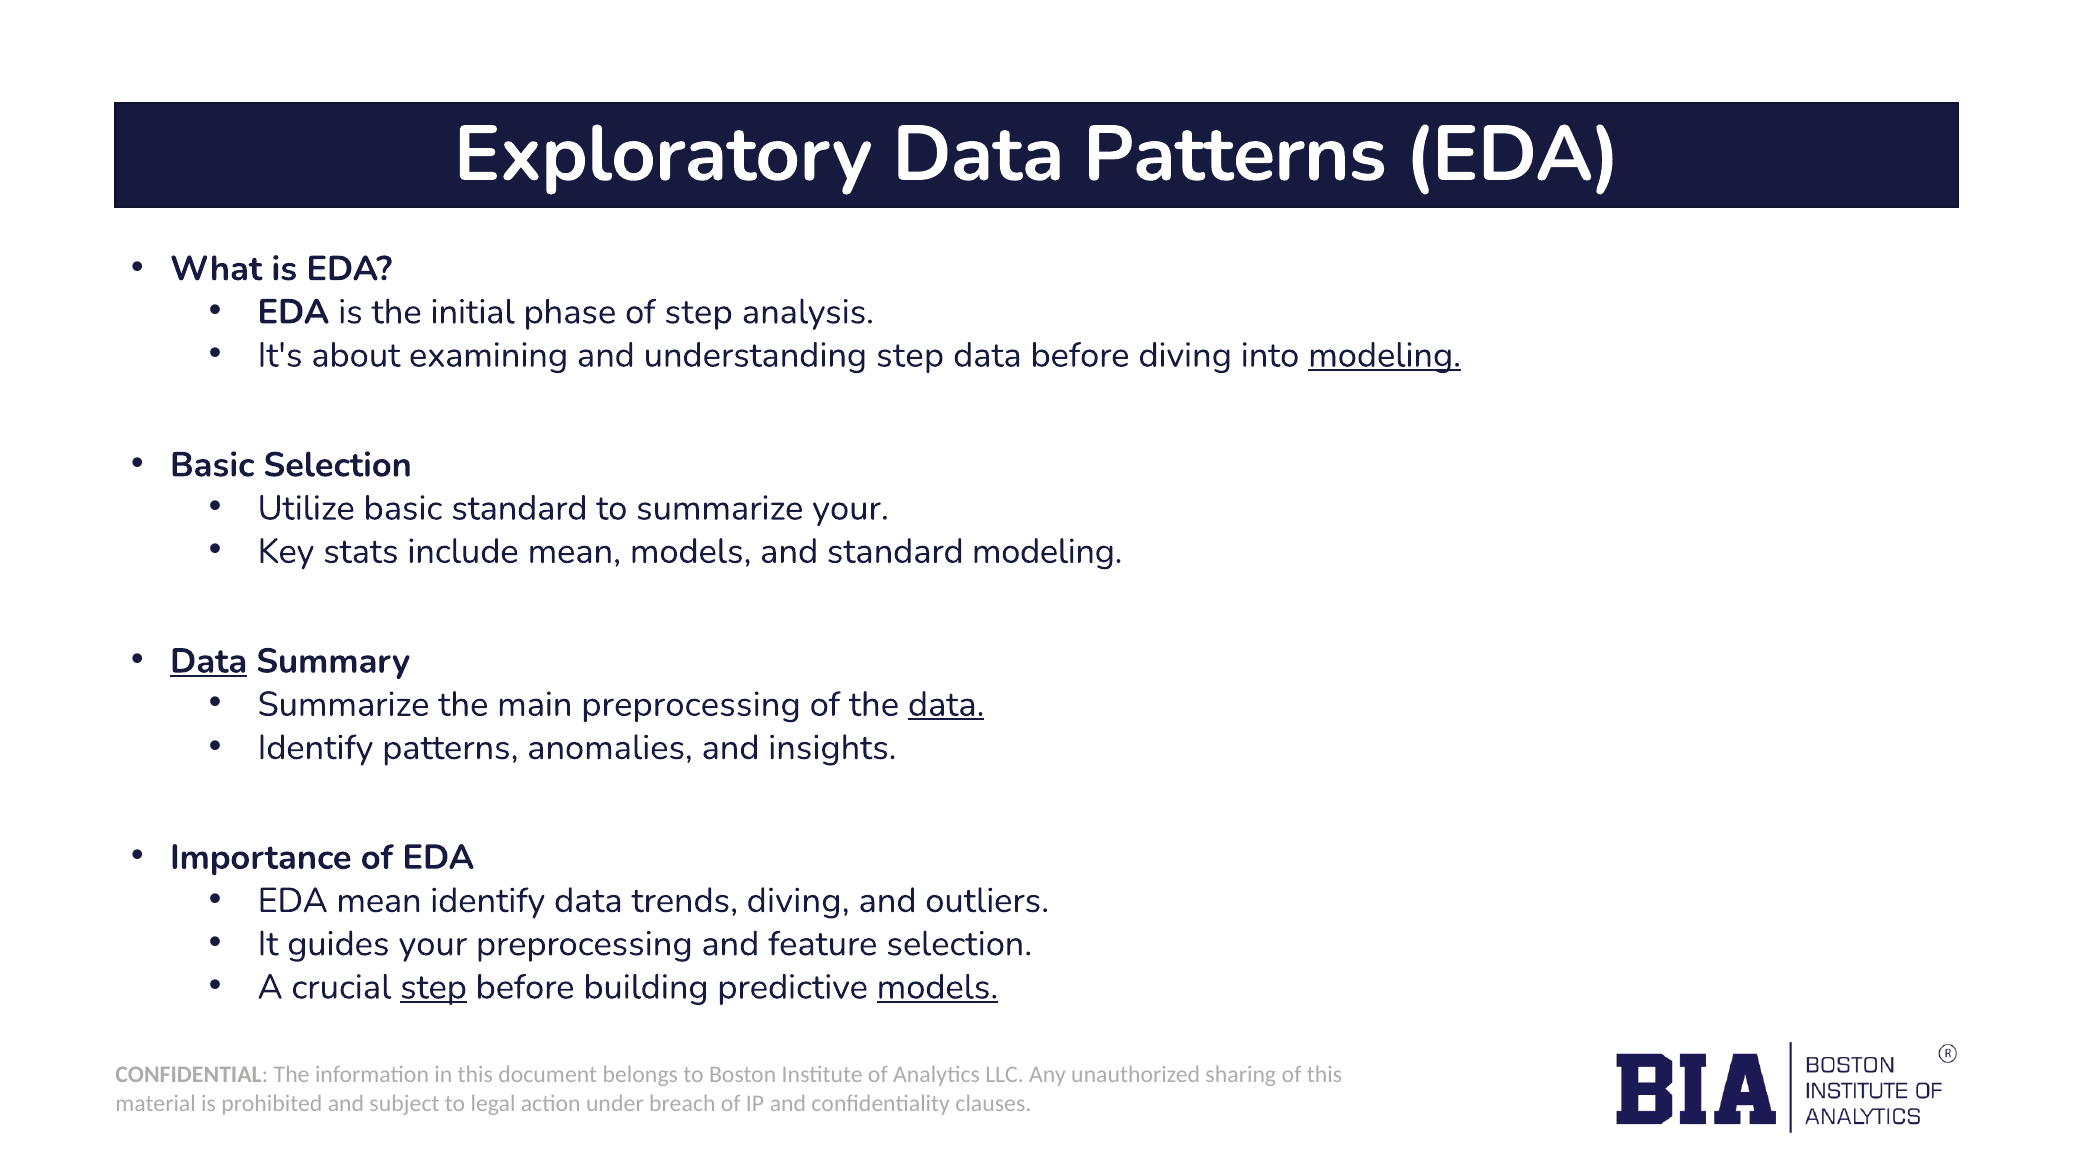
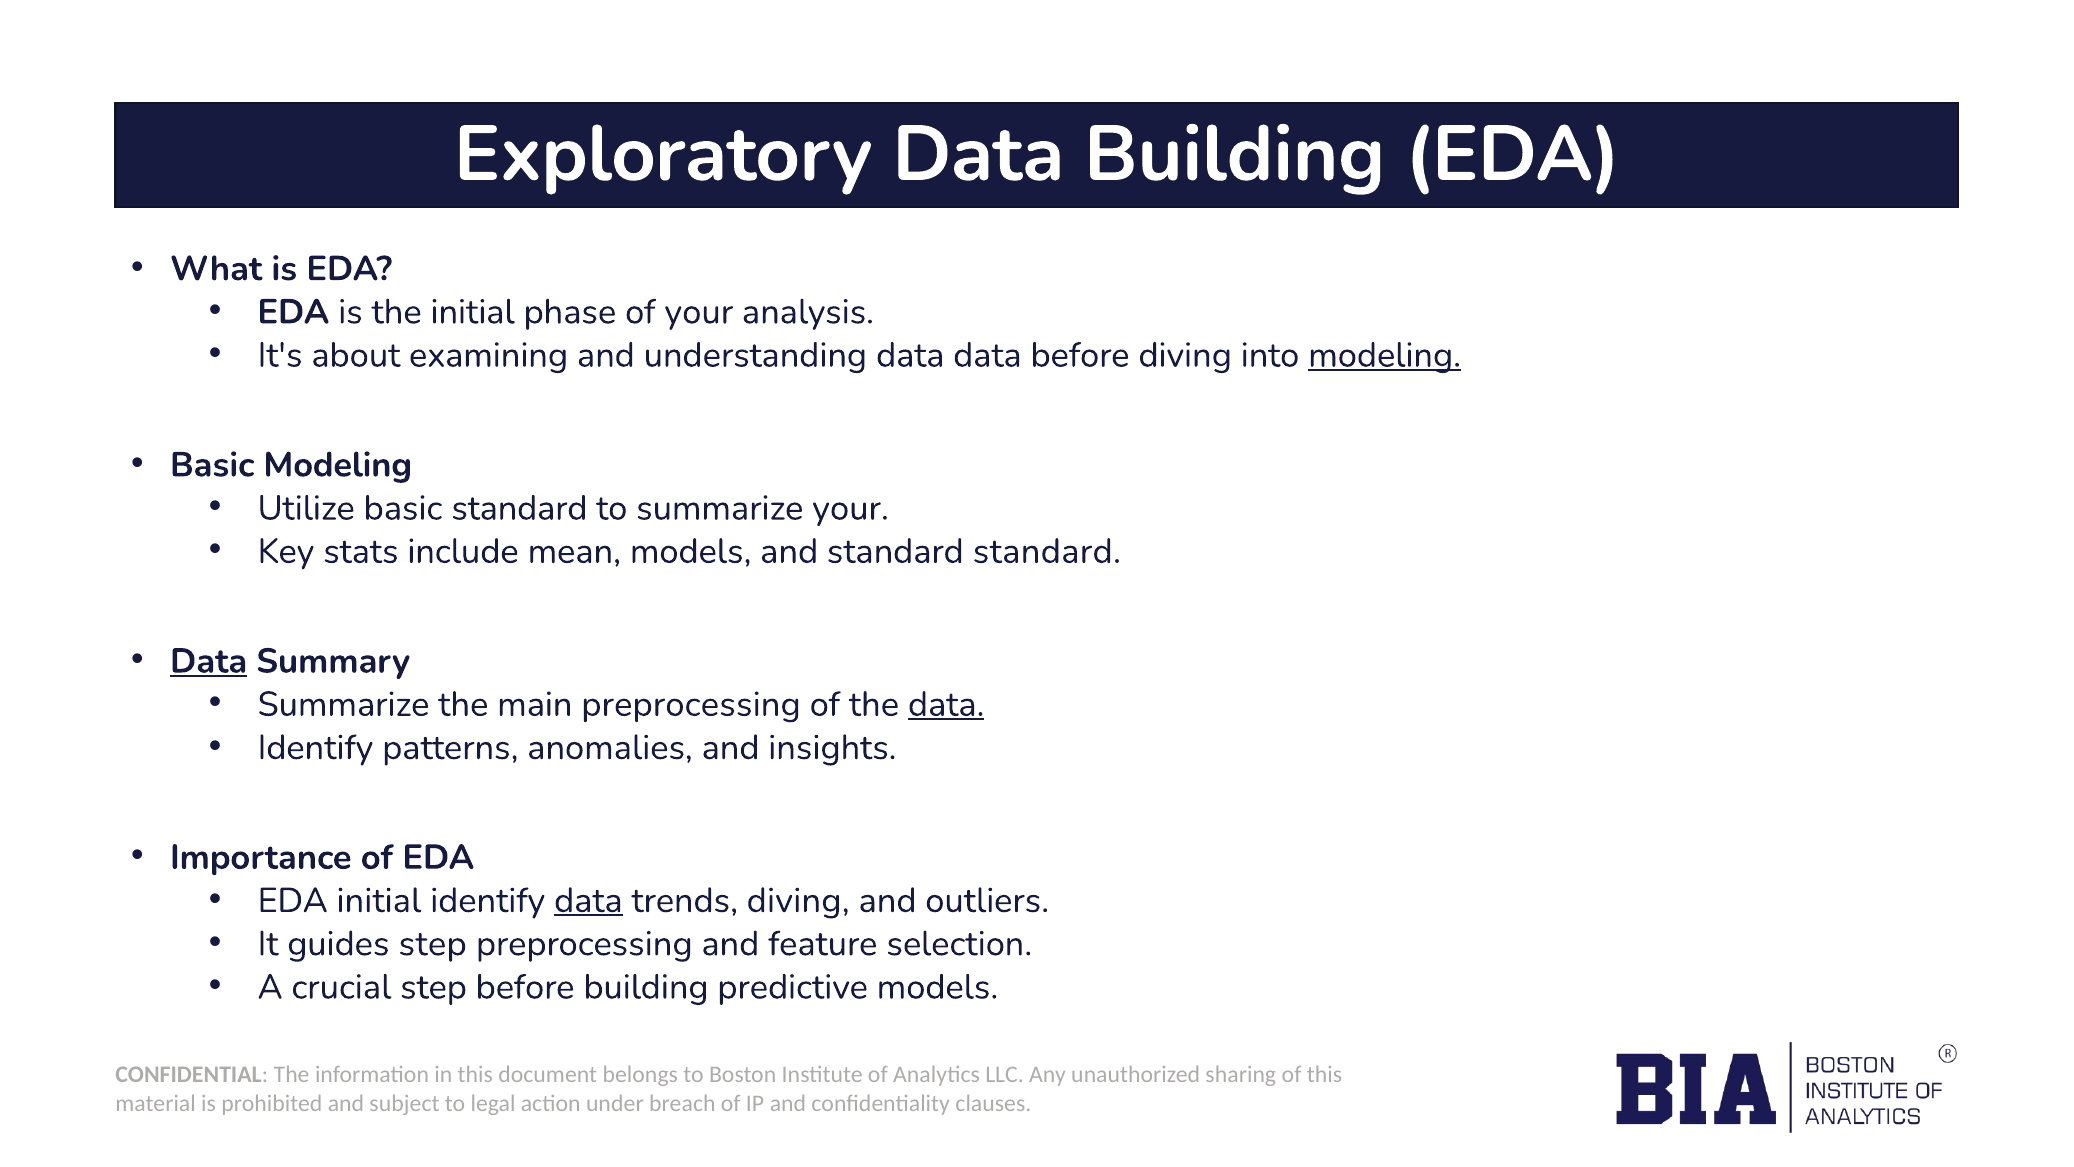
Data Patterns: Patterns -> Building (1235, 154)
of step: step -> your (699, 312)
understanding step: step -> data (910, 355)
Basic Selection: Selection -> Modeling (338, 465)
standard modeling: modeling -> standard (1047, 551)
EDA mean: mean -> initial (379, 900)
data underline: none -> present (588, 900)
guides your: your -> step (433, 944)
step underline: present -> none (433, 987)
models underline: present -> none (937, 987)
